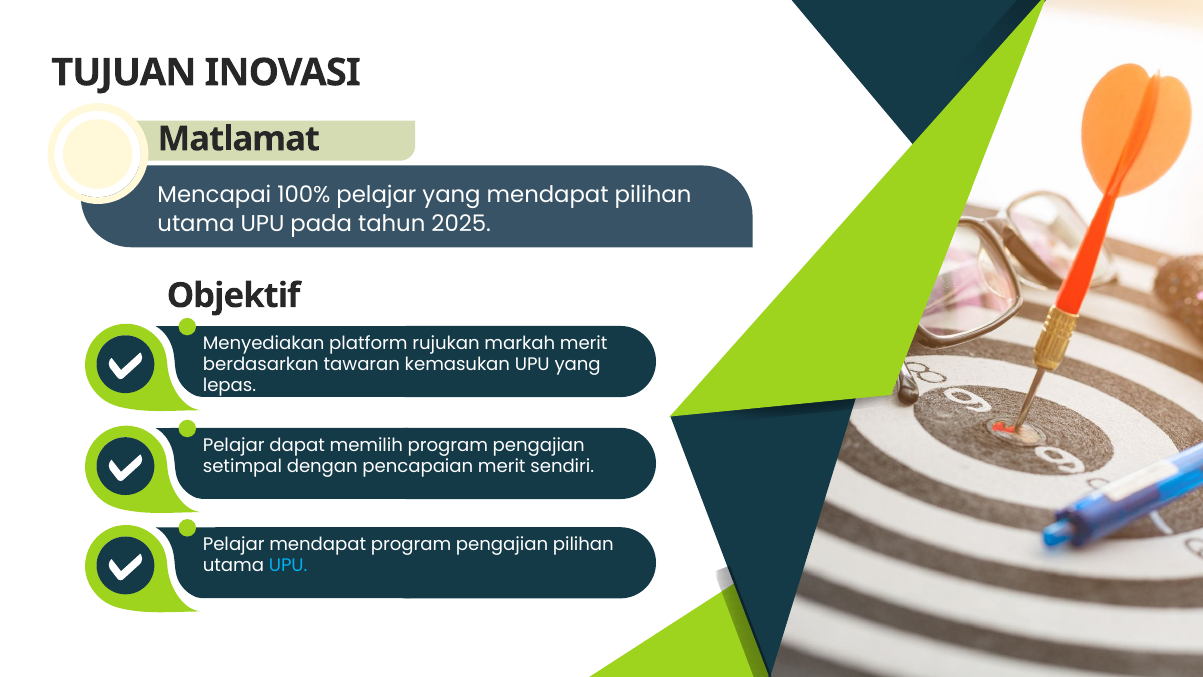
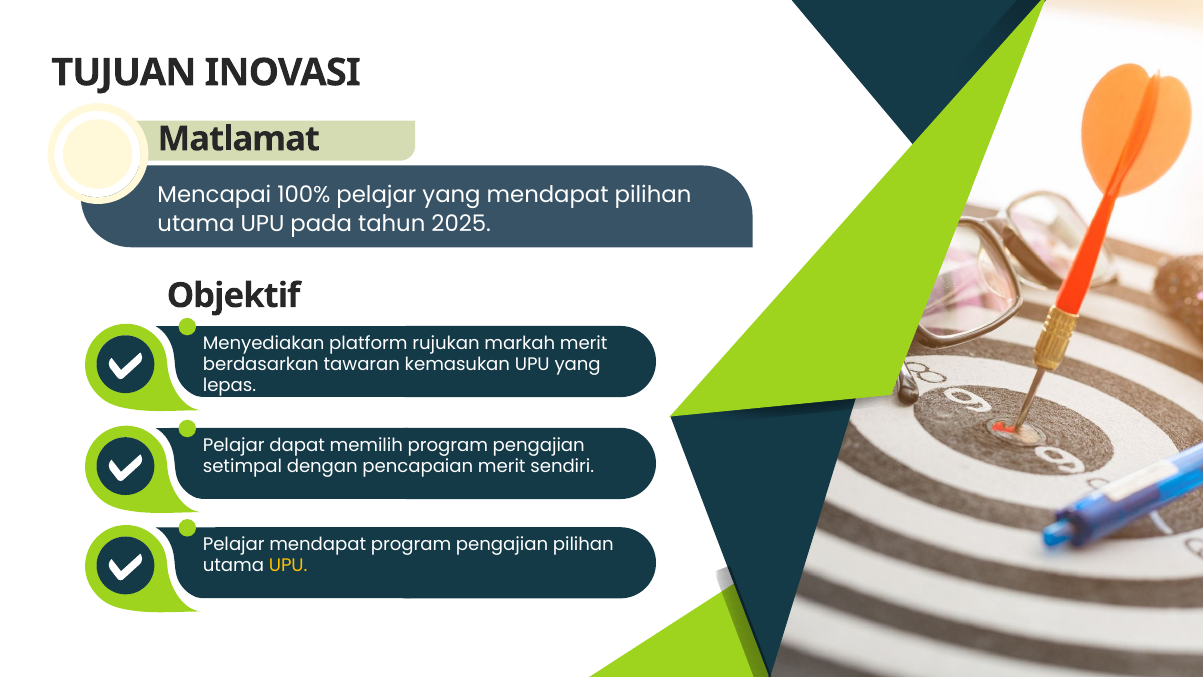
UPU colour: light blue -> yellow (288, 565)
